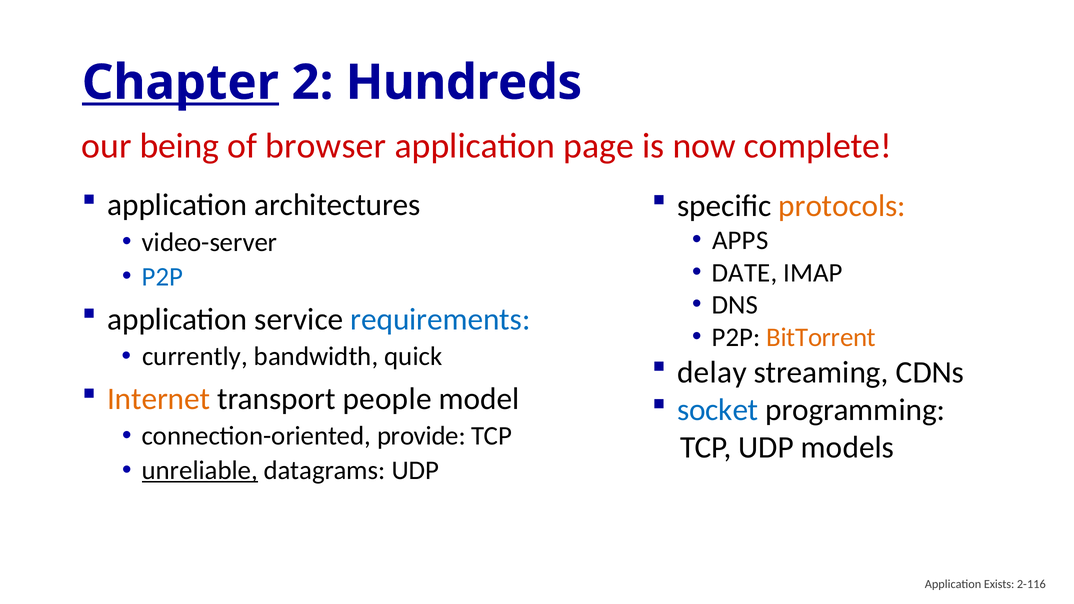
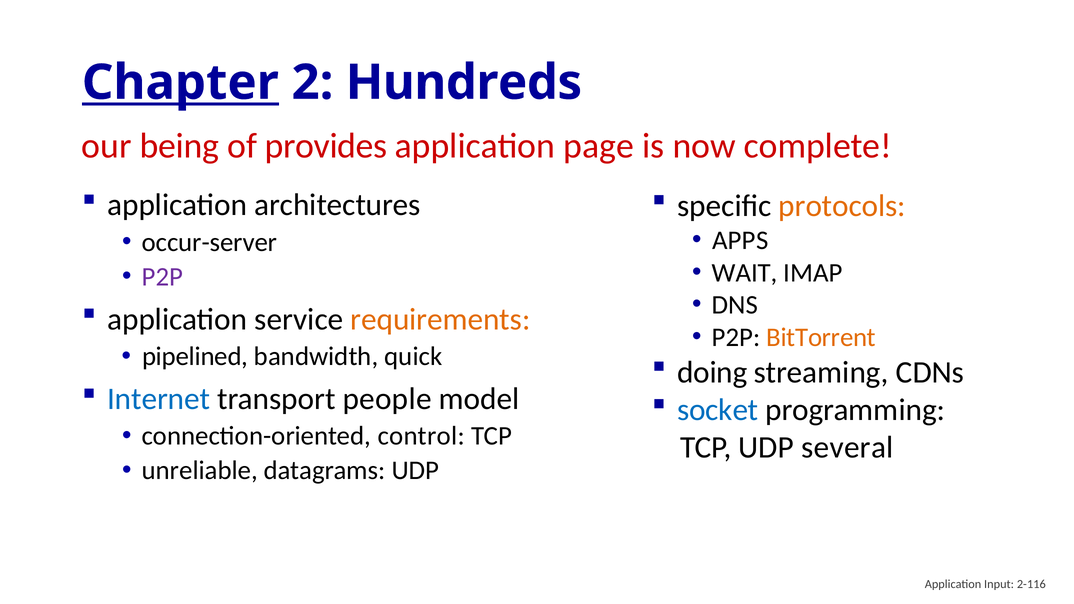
browser: browser -> provides (326, 146)
video-server: video-server -> occur-server (210, 242)
DATE: DATE -> WAIT (745, 273)
P2P colour: blue -> purple (163, 277)
requirements colour: blue -> orange (440, 319)
currently: currently -> pipelined (195, 356)
delay: delay -> doing (712, 372)
Internet colour: orange -> blue (159, 399)
provide: provide -> control (421, 436)
models: models -> several (847, 448)
unreliable underline: present -> none (200, 470)
Exists: Exists -> Input (999, 584)
